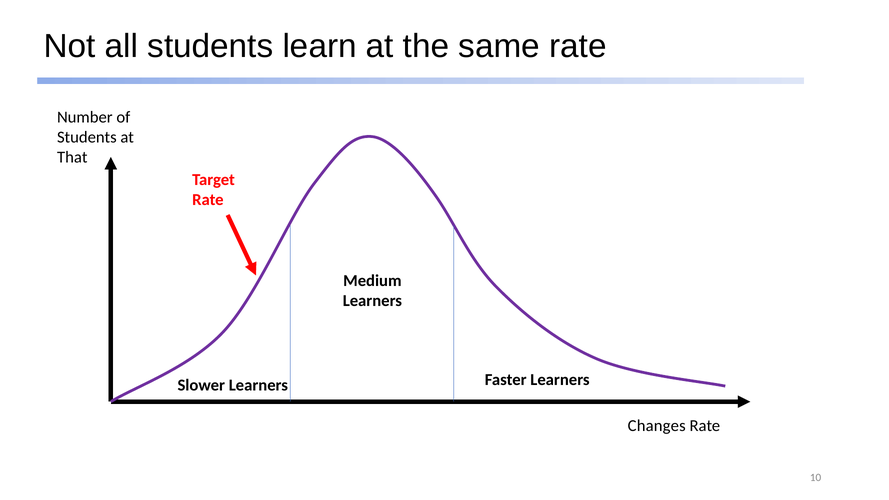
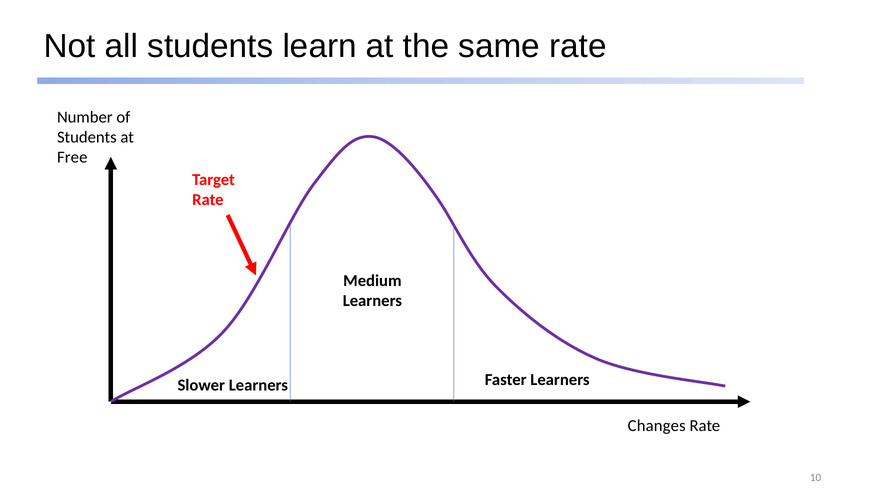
That: That -> Free (72, 158)
